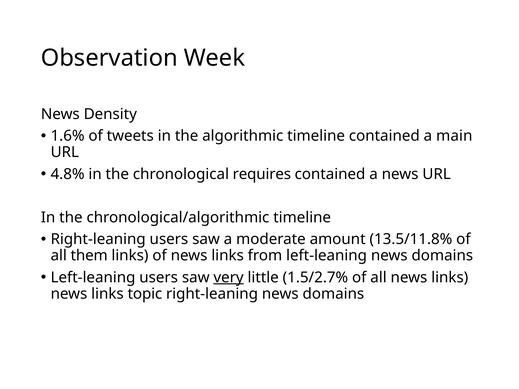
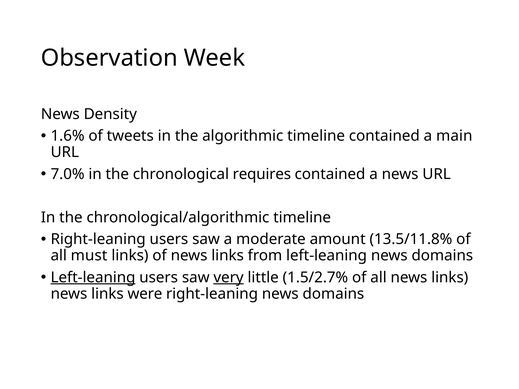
4.8%: 4.8% -> 7.0% (68, 174)
them: them -> must (89, 256)
Left-leaning underline: none -> present (93, 278)
topic: topic -> were (145, 294)
